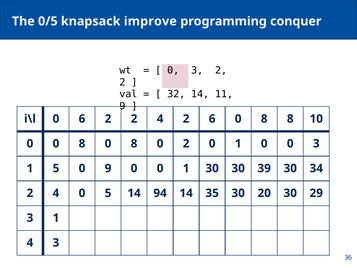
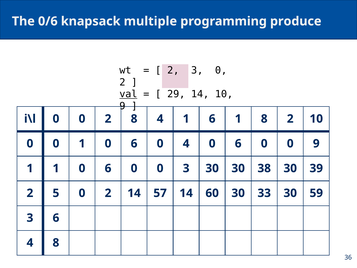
0/5: 0/5 -> 0/6 (48, 21)
improve: improve -> multiple (150, 21)
conquer: conquer -> produce (296, 21)
0: 0 -> 2 (173, 70)
3 2: 2 -> 0 (221, 70)
val underline: none -> present (128, 94)
32: 32 -> 29 (176, 94)
14 11: 11 -> 10 (224, 94)
i\l 0 6: 6 -> 0 (82, 119)
2: 2 -> 8 (134, 119)
4 2: 2 -> 1 (186, 119)
6 0: 0 -> 1 (238, 119)
8 8: 8 -> 2 (290, 119)
0 0 8: 8 -> 1 (82, 144)
8: 8 -> 6 (134, 144)
0 2: 2 -> 4 (186, 144)
1: 1 -> 6 (238, 144)
0 0 3: 3 -> 9 (316, 144)
1 5: 5 -> 1 (56, 168)
9: 9 -> 6 (108, 168)
0 0 1: 1 -> 3 (186, 168)
39: 39 -> 38 (264, 168)
34: 34 -> 39 (316, 168)
4: 4 -> 5 (56, 193)
5: 5 -> 2 (108, 193)
94: 94 -> 57 (160, 193)
35: 35 -> 60 (212, 193)
20: 20 -> 33 (264, 193)
29: 29 -> 59 (316, 193)
1: 1 -> 6 (56, 218)
4 3: 3 -> 8 (56, 243)
